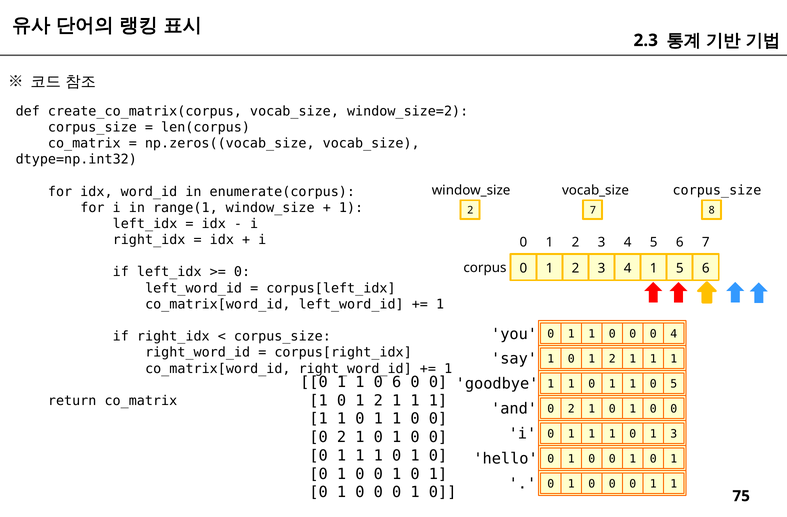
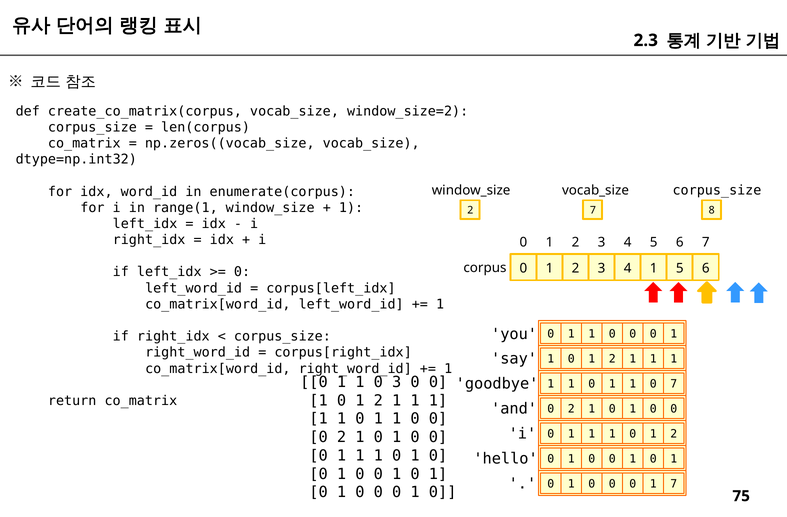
4: 4 -> 1 (674, 334)
0 6: 6 -> 3 (397, 382)
0 5: 5 -> 7 (674, 384)
3: 3 -> 2 (674, 434)
1: 1 -> 7 (674, 484)
